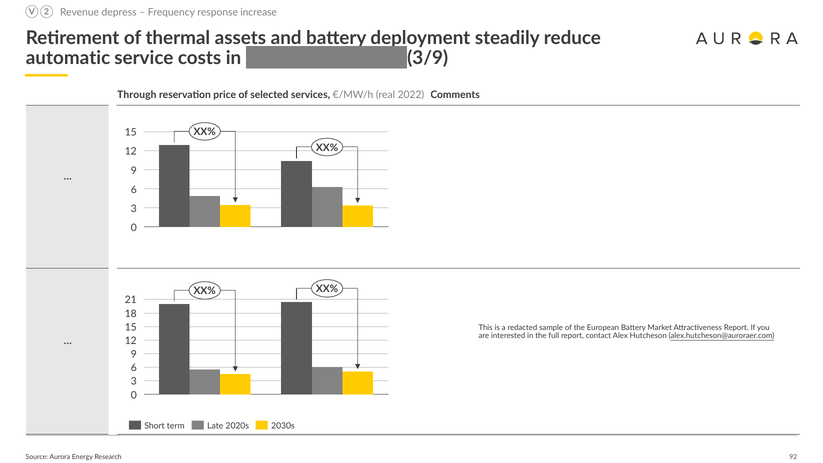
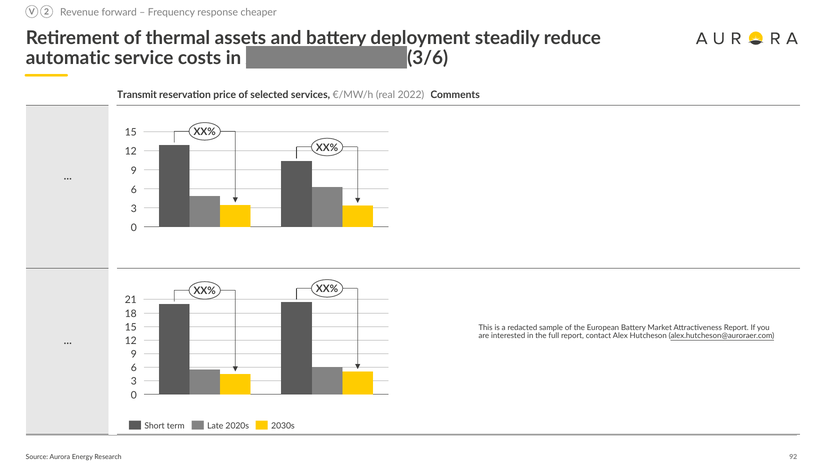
depress: depress -> forward (119, 12)
increase: increase -> cheaper (259, 12)
3/9: 3/9 -> 3/6 (428, 58)
Through: Through -> Transmit (137, 95)
